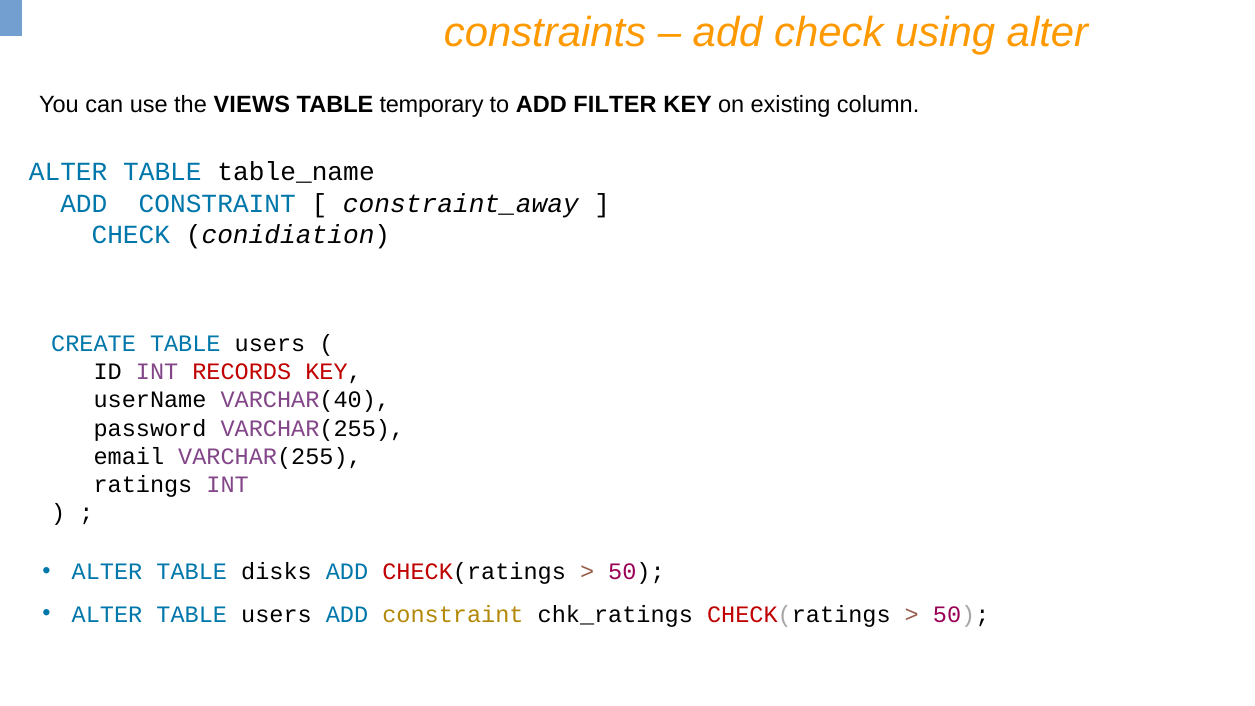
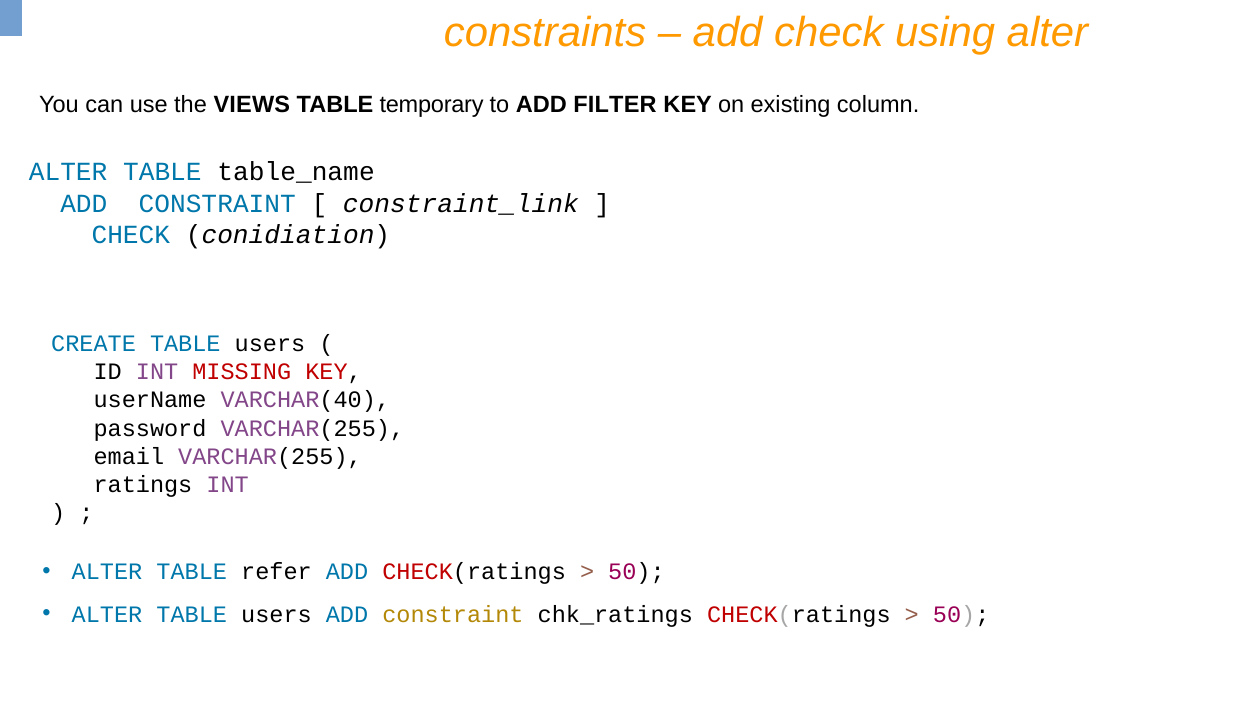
constraint_away: constraint_away -> constraint_link (461, 204)
RECORDS: RECORDS -> MISSING (242, 372)
disks: disks -> refer (276, 572)
